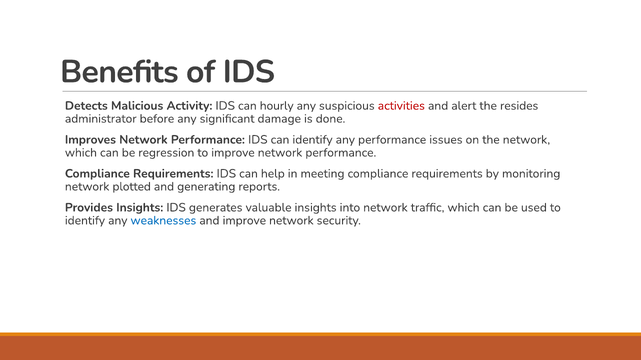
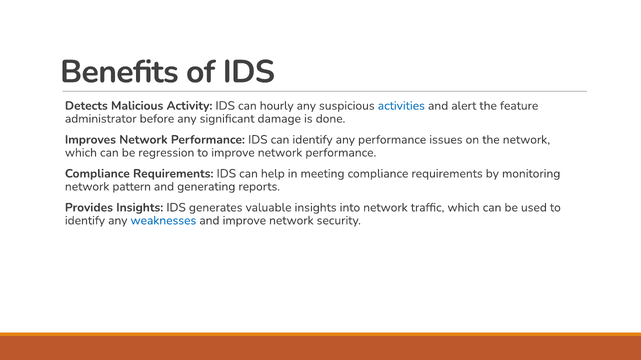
activities colour: red -> blue (401, 106)
resides: resides -> feature (519, 106)
plotted: plotted -> pattern (132, 187)
